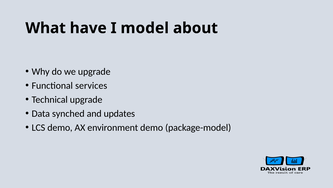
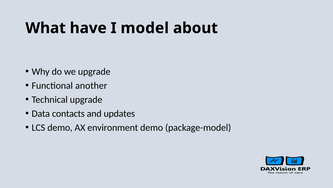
services: services -> another (91, 85)
synched: synched -> contacts (68, 113)
